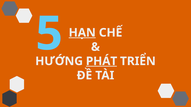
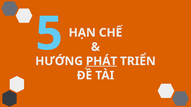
HẠN underline: present -> none (82, 33)
